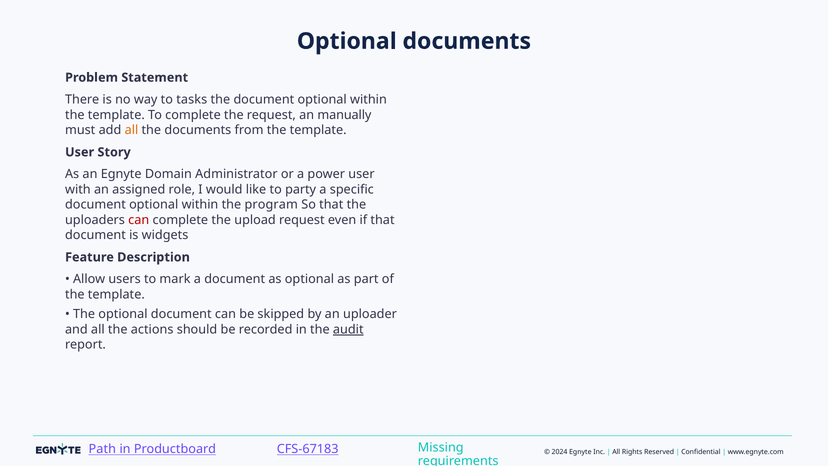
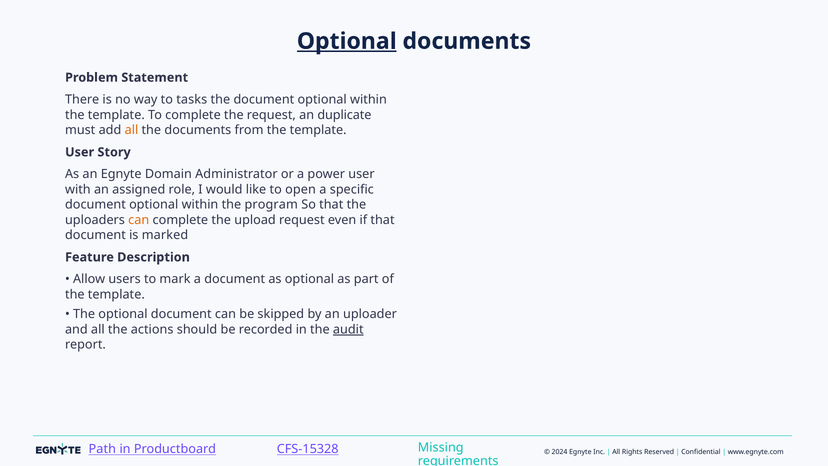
Optional underline: none -> present (347, 41)
manually: manually -> duplicate (344, 115)
party: party -> open (301, 189)
can colour: red -> orange (139, 220)
widgets: widgets -> marked (165, 235)
CFS-67183: CFS-67183 -> CFS-15328 (308, 449)
